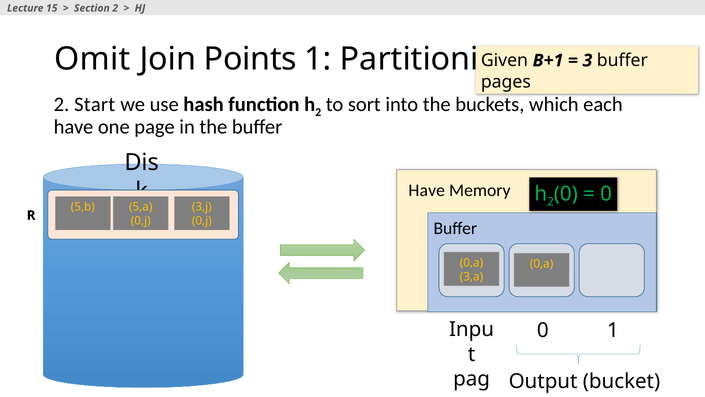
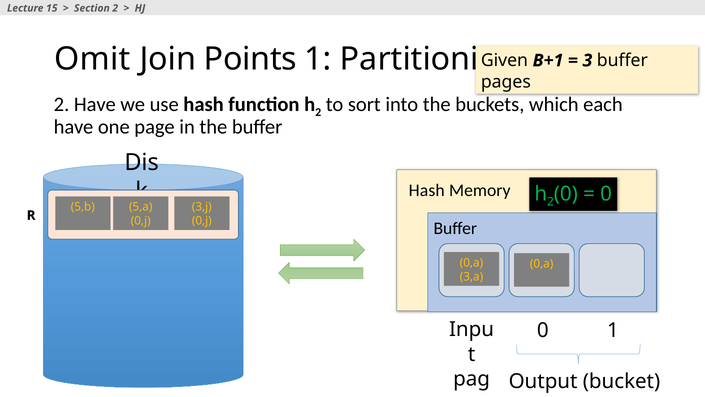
2 Start: Start -> Have (95, 104)
Have: Have -> Hash (427, 190)
